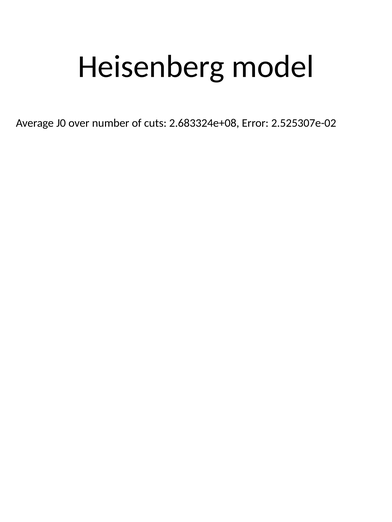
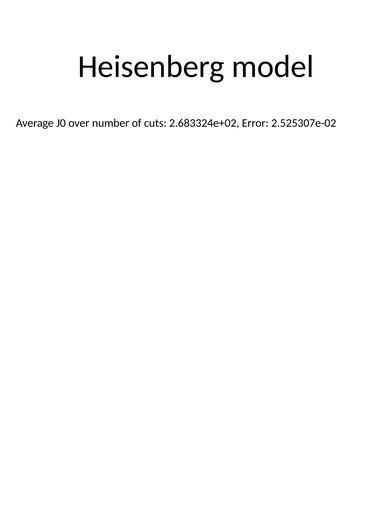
2.683324e+08: 2.683324e+08 -> 2.683324e+02 (204, 123)
